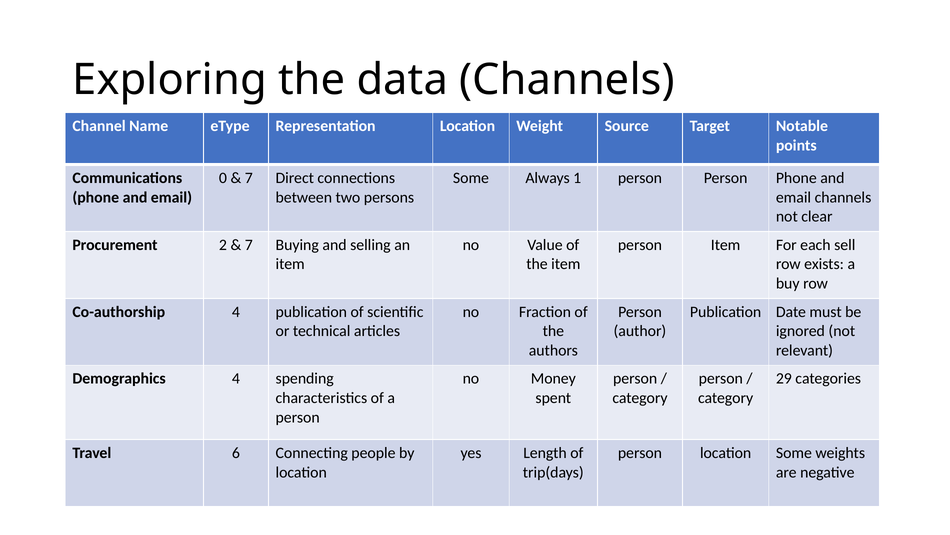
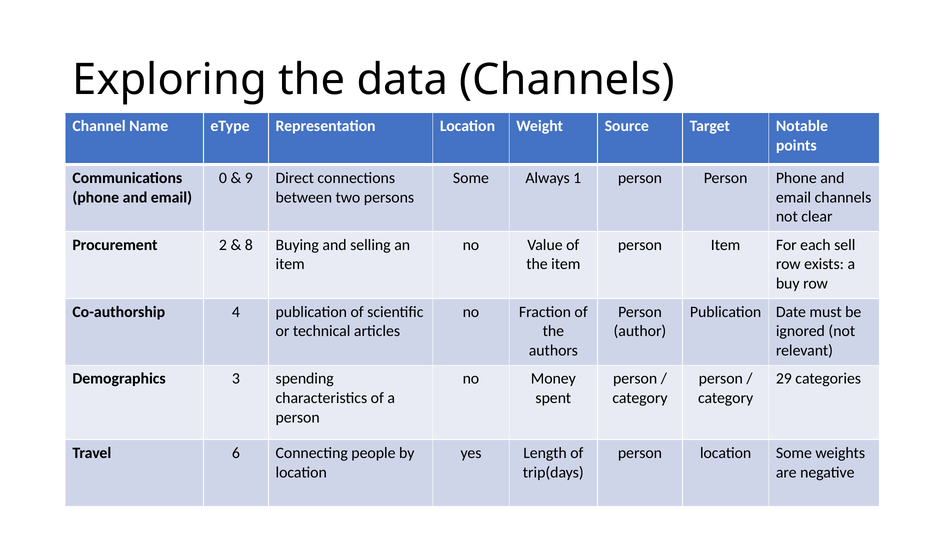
7: 7 -> 9 (249, 178)
7: 7 -> 8 (249, 245)
Demographics 4: 4 -> 3 (236, 378)
